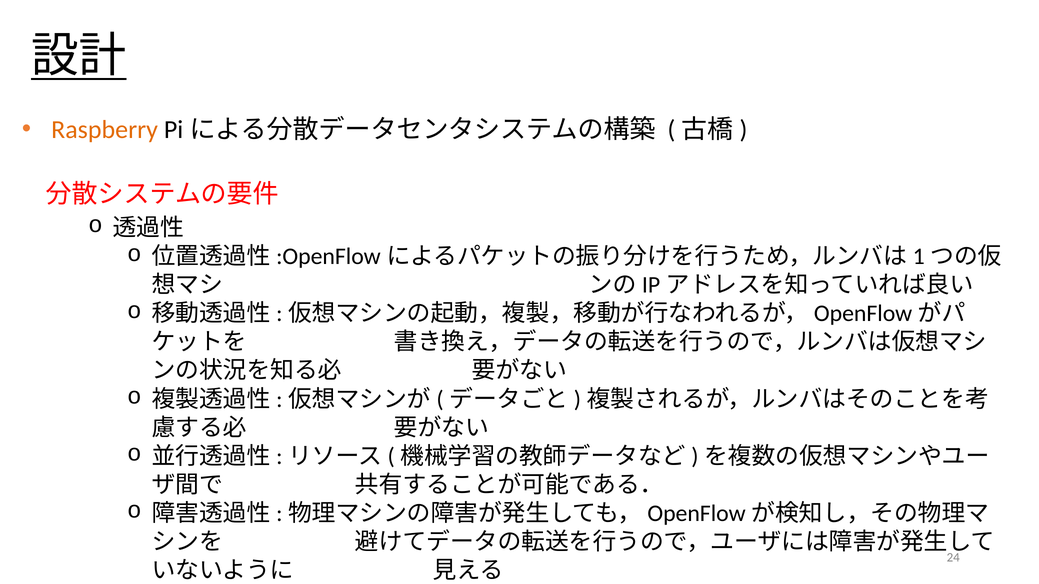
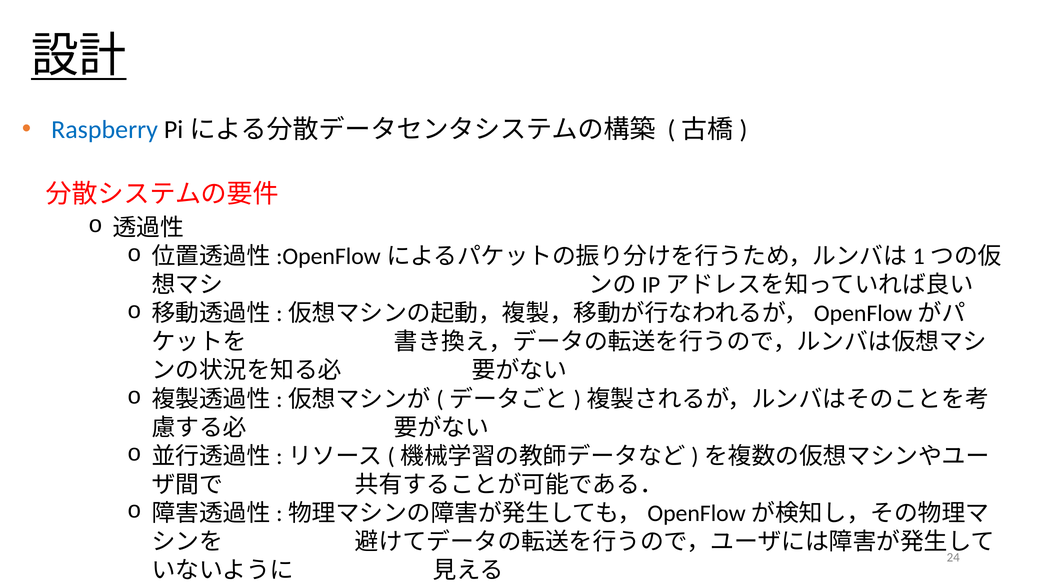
Raspberry colour: orange -> blue (105, 130)
